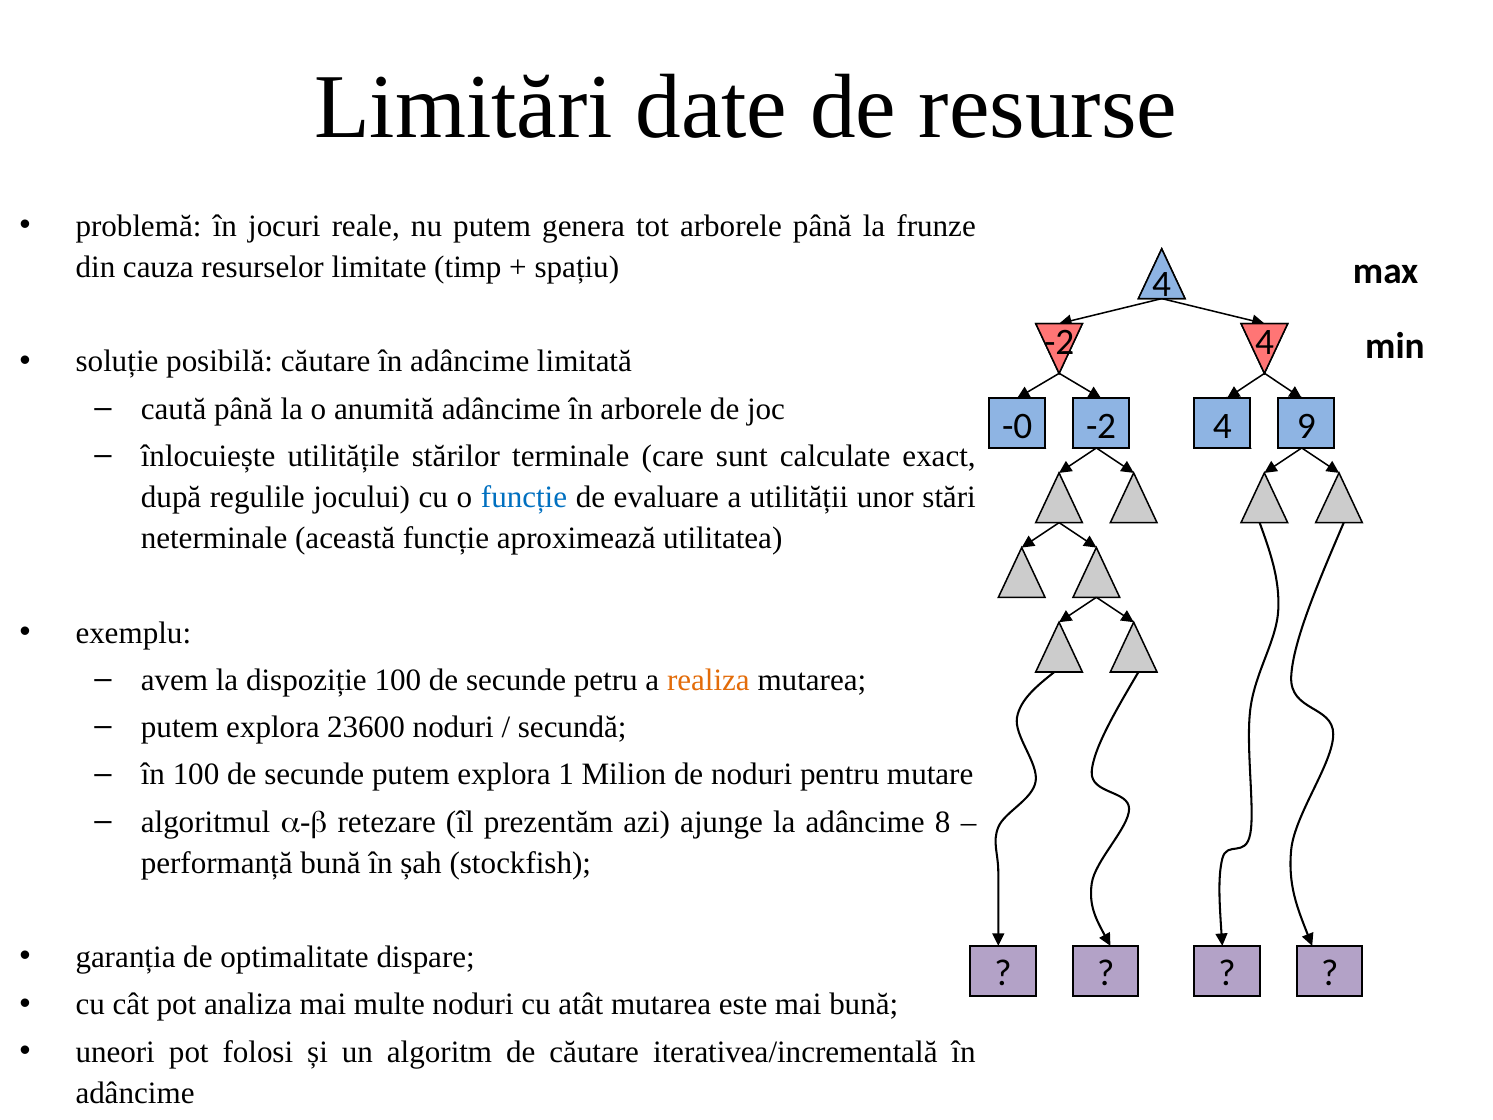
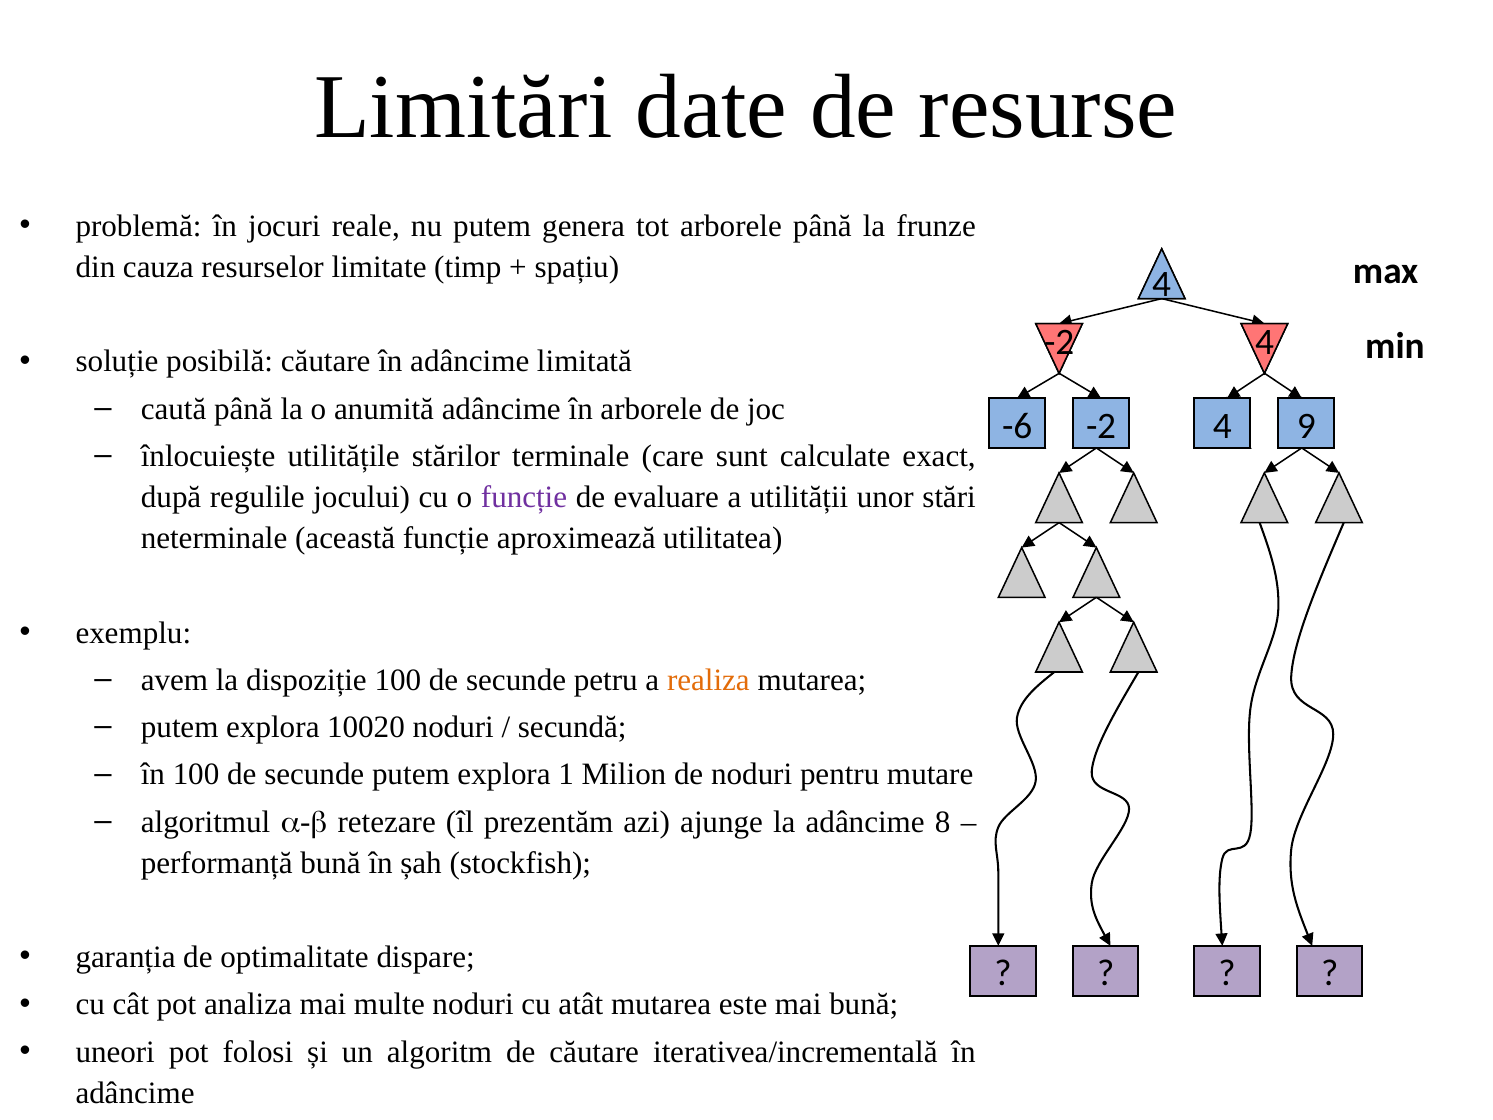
-0: -0 -> -6 (1017, 426)
funcție colour: blue -> purple (524, 497)
23600: 23600 -> 10020 (366, 727)
